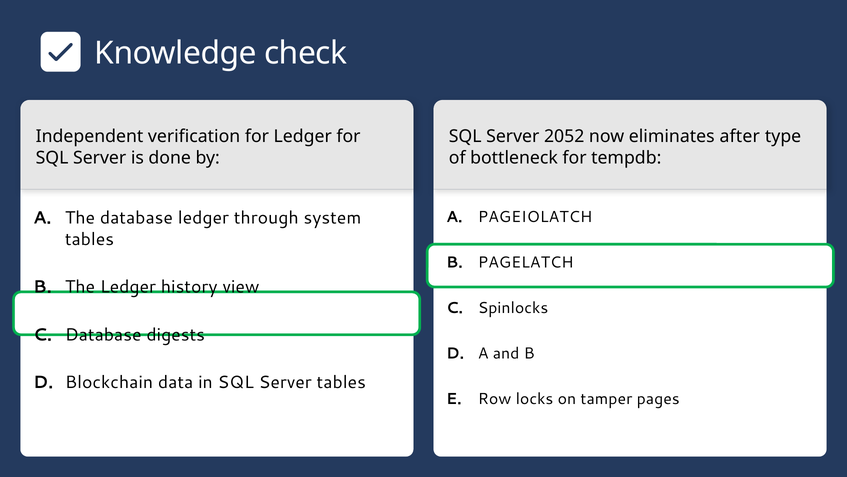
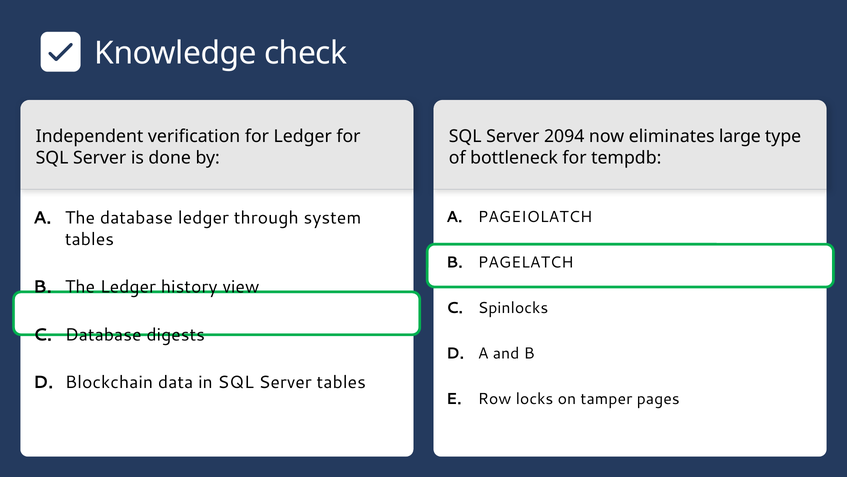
2052: 2052 -> 2094 (564, 136)
after: after -> large (740, 136)
